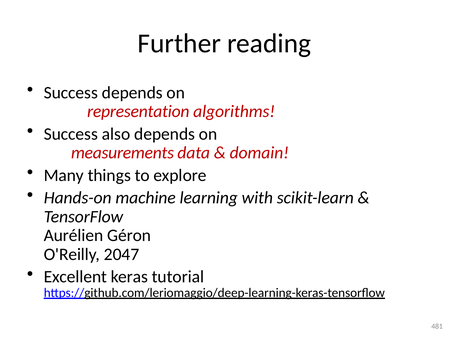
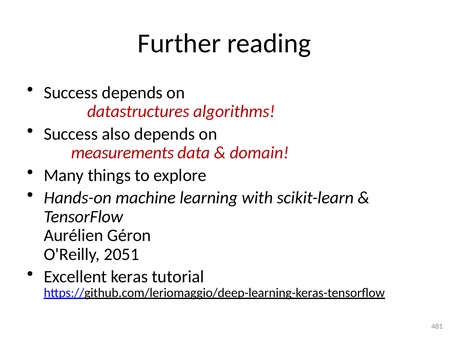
representation: representation -> datastructures (138, 111)
2047: 2047 -> 2051 (122, 254)
